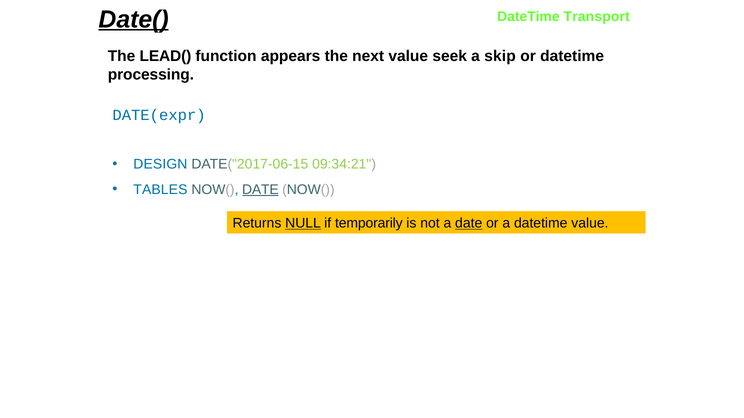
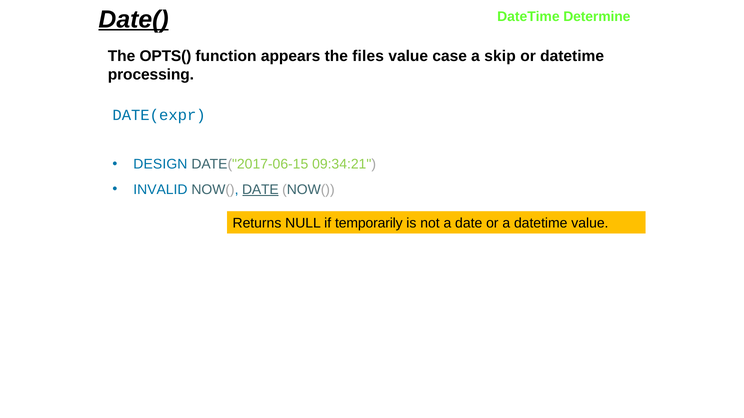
Transport: Transport -> Determine (597, 17)
LEAD(: LEAD( -> OPTS( (165, 56)
next: next -> files (368, 56)
seek: seek -> case (450, 56)
TABLES: TABLES -> INVALID (160, 190)
NULL underline: present -> none (303, 224)
date underline: present -> none (469, 224)
